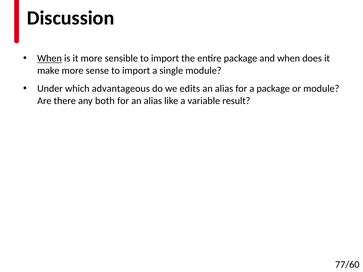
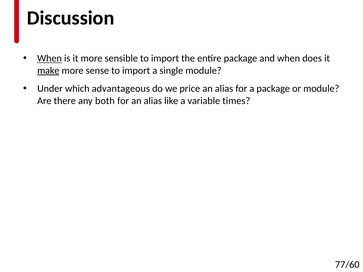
make underline: none -> present (48, 71)
edits: edits -> price (190, 89)
result: result -> times (236, 101)
